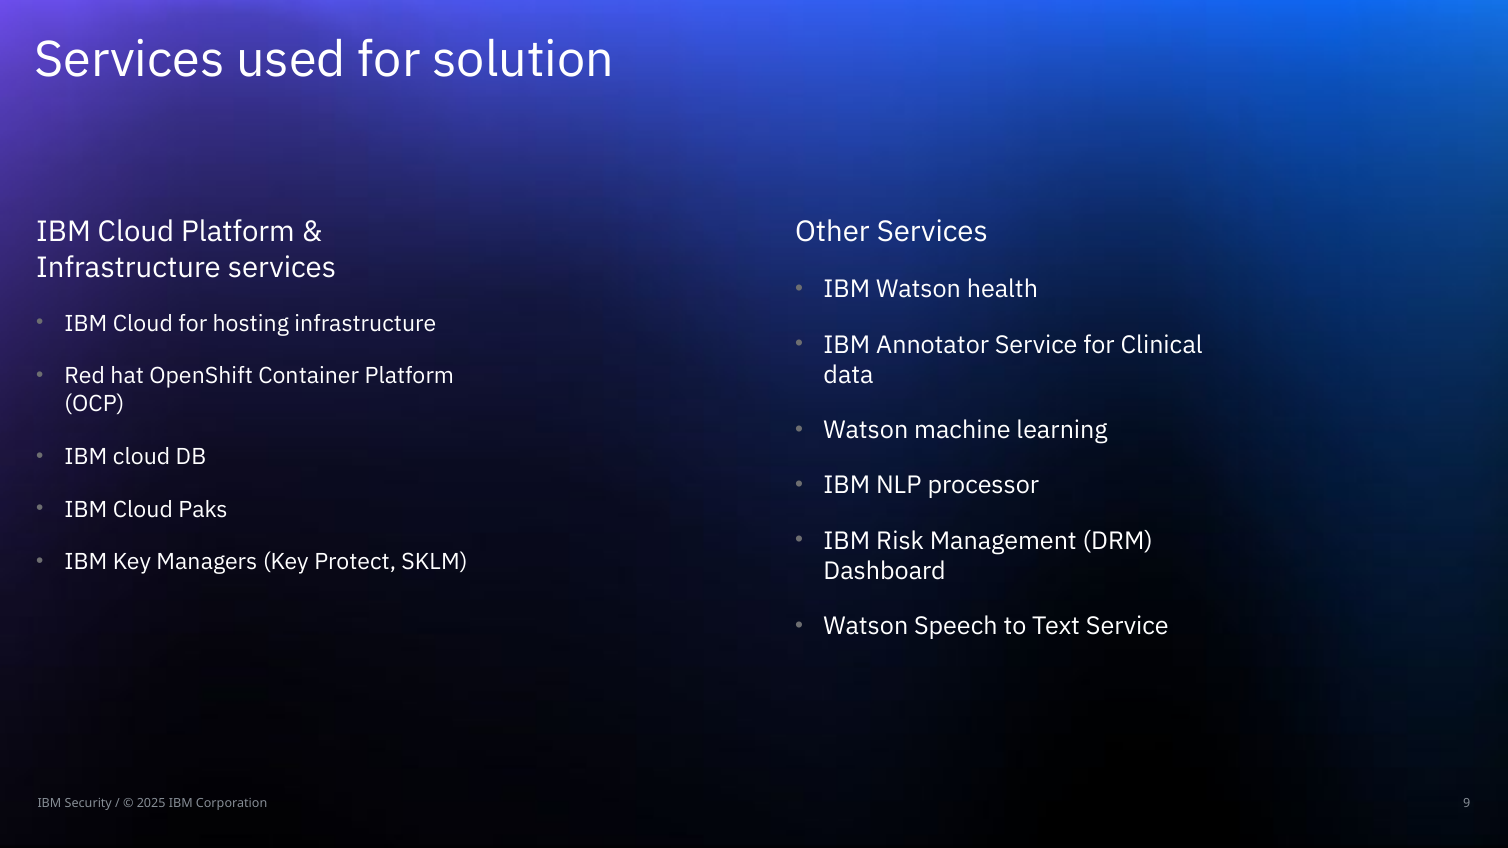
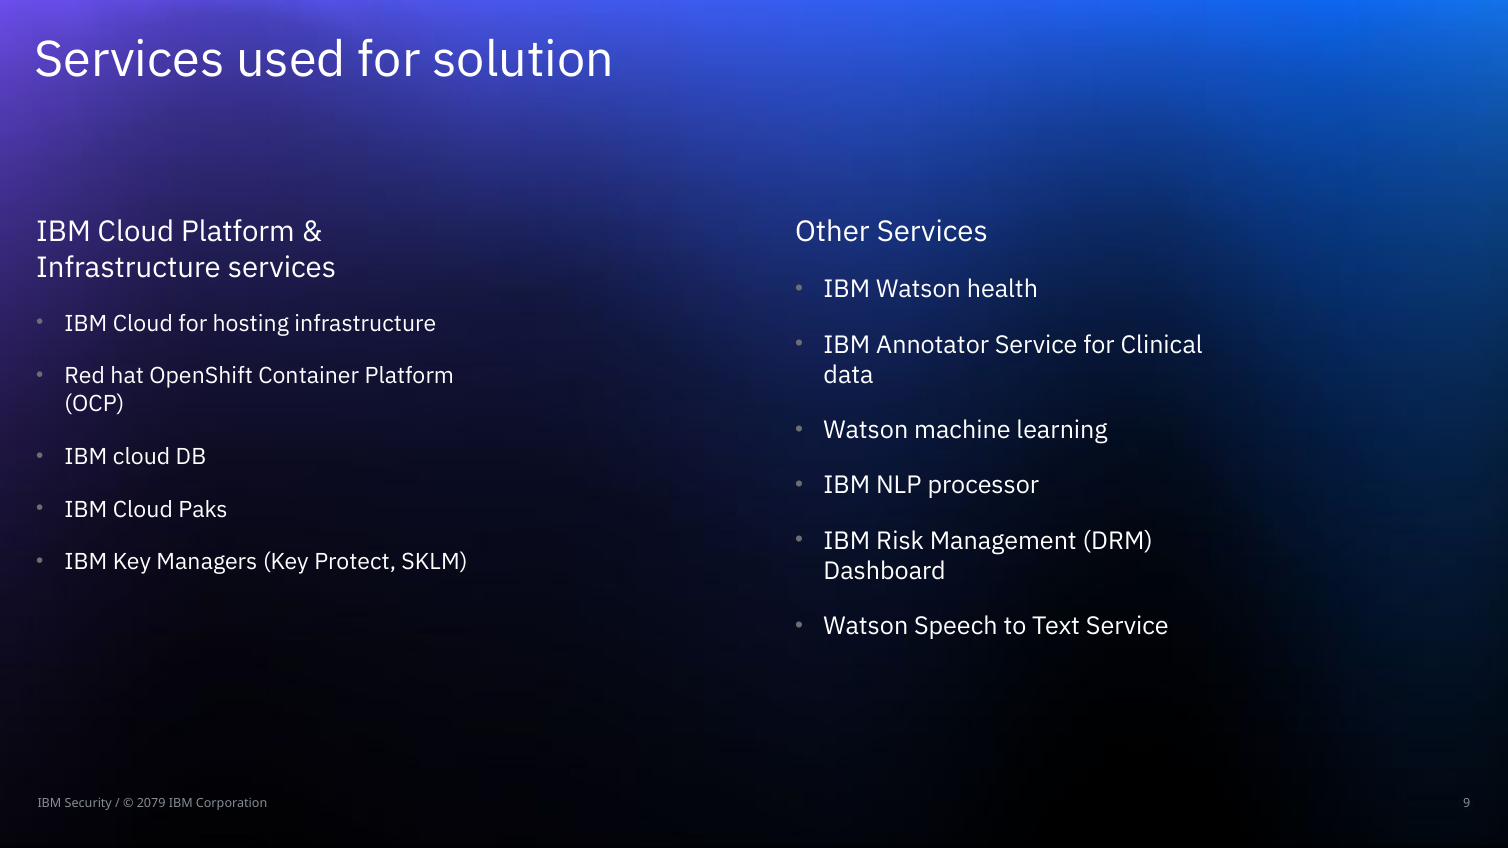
2025: 2025 -> 2079 (151, 803)
